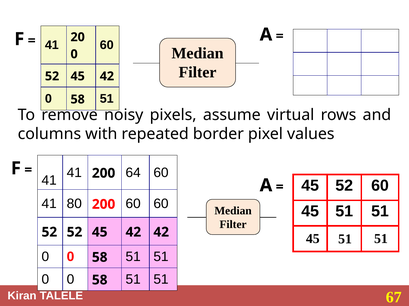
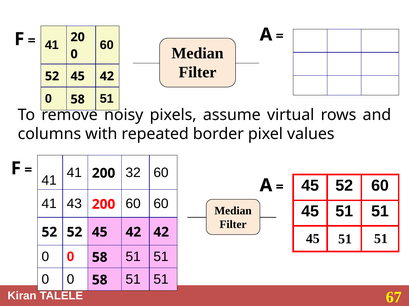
64: 64 -> 32 (133, 173)
80: 80 -> 43 (74, 204)
